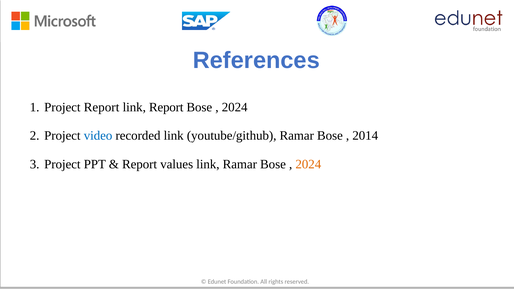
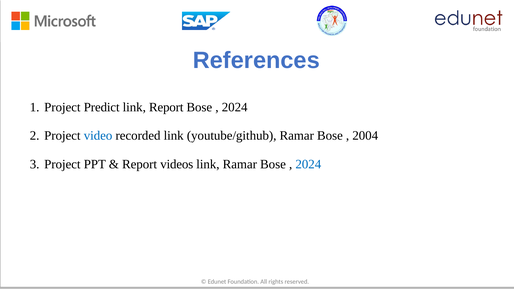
Project Report: Report -> Predict (102, 107)
2014: 2014 -> 2004 (365, 136)
values: values -> videos (177, 164)
2024 colour: orange -> blue (308, 164)
